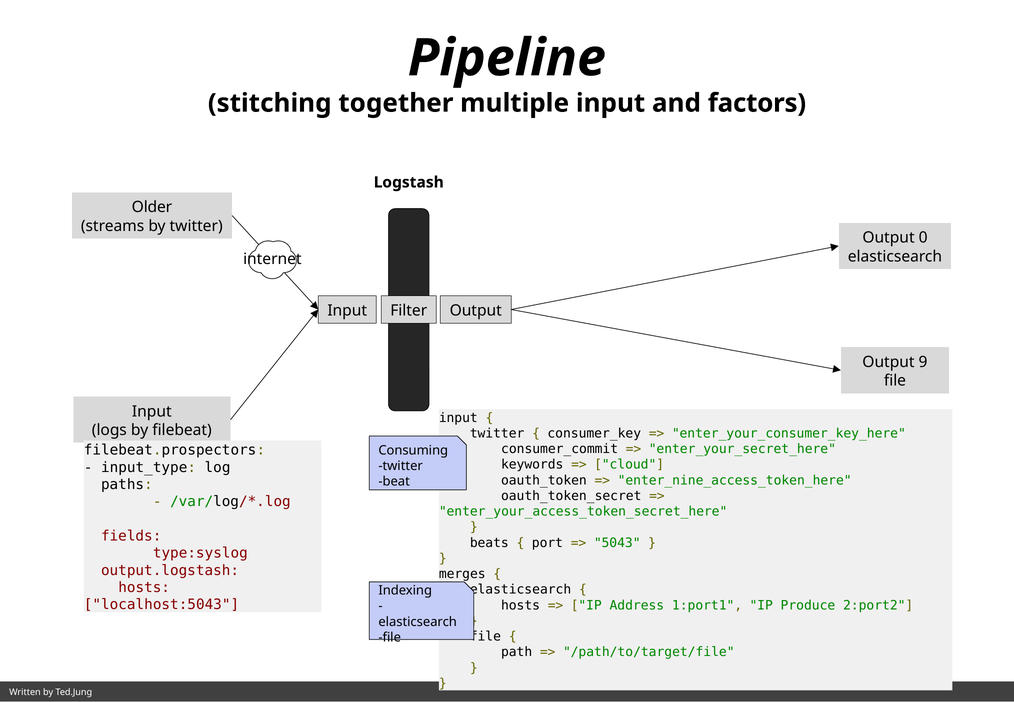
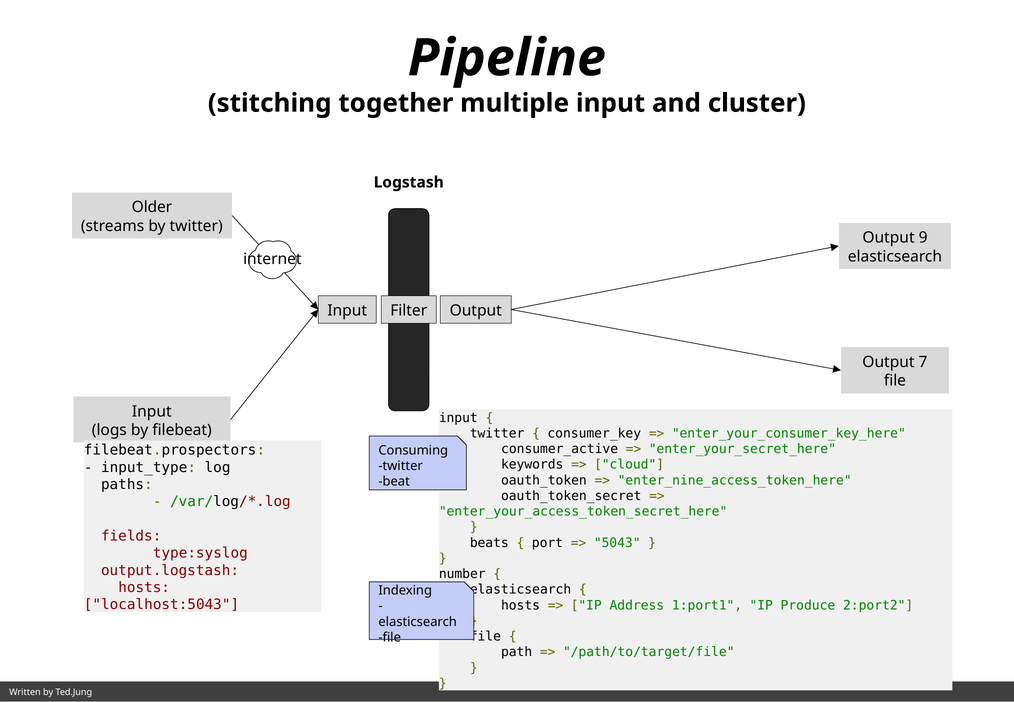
factors: factors -> cluster (757, 103)
0: 0 -> 9 (923, 238)
9: 9 -> 7 (923, 362)
consumer_commit: consumer_commit -> consumer_active (560, 449)
merges: merges -> number (462, 574)
